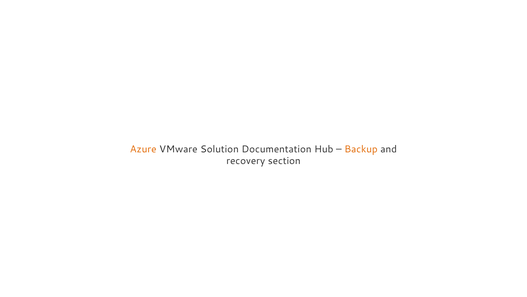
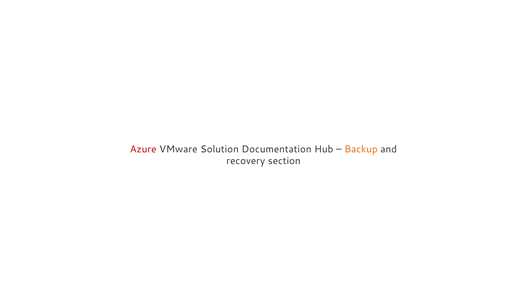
Azure colour: orange -> red (143, 149)
